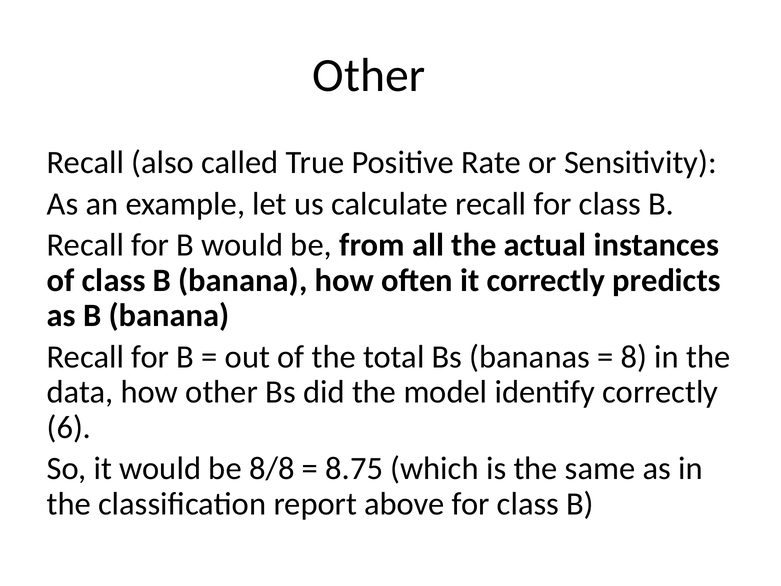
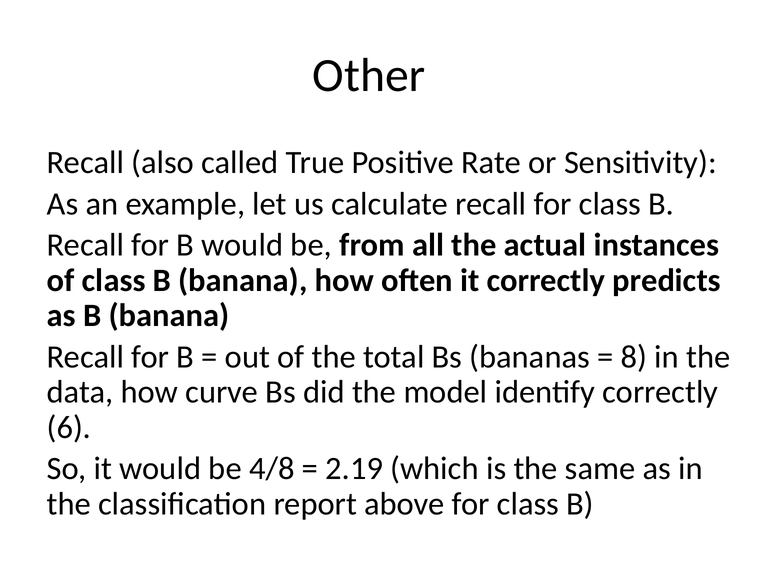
how other: other -> curve (222, 392)
8/8: 8/8 -> 4/8 (272, 469)
8.75: 8.75 -> 2.19 (354, 469)
